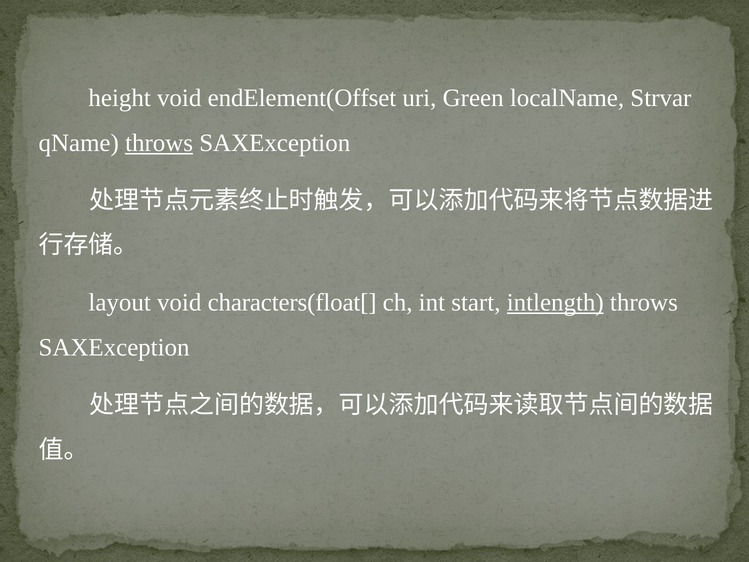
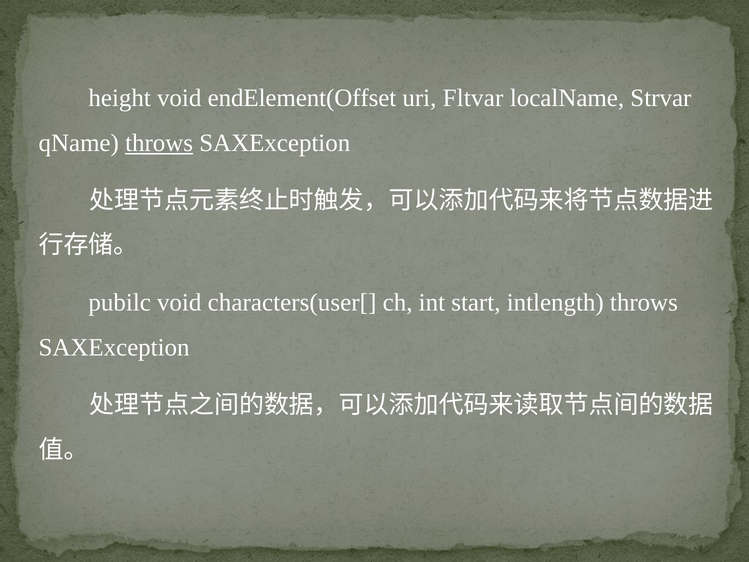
Green: Green -> Fltvar (473, 98)
layout: layout -> pubilc (120, 303)
characters(float[: characters(float[ -> characters(user[ (292, 303)
intlength underline: present -> none (555, 303)
